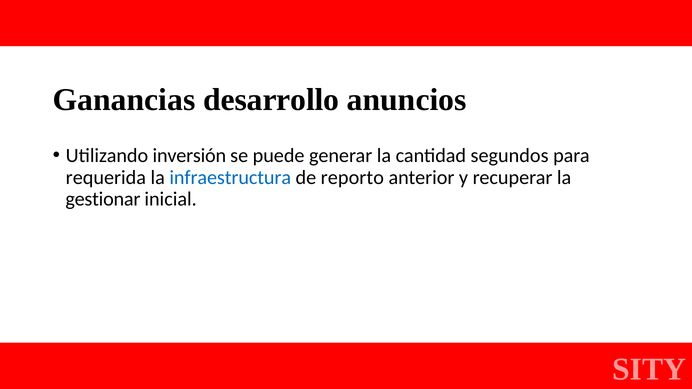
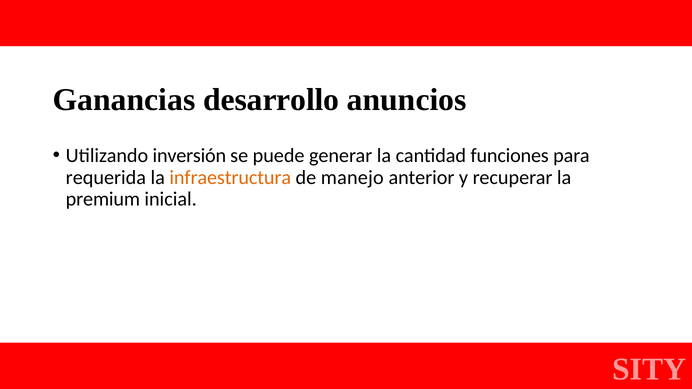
segundos: segundos -> funciones (510, 156)
infraestructura colour: blue -> orange (230, 177)
reporto: reporto -> manejo (352, 177)
gestionar: gestionar -> premium (103, 199)
